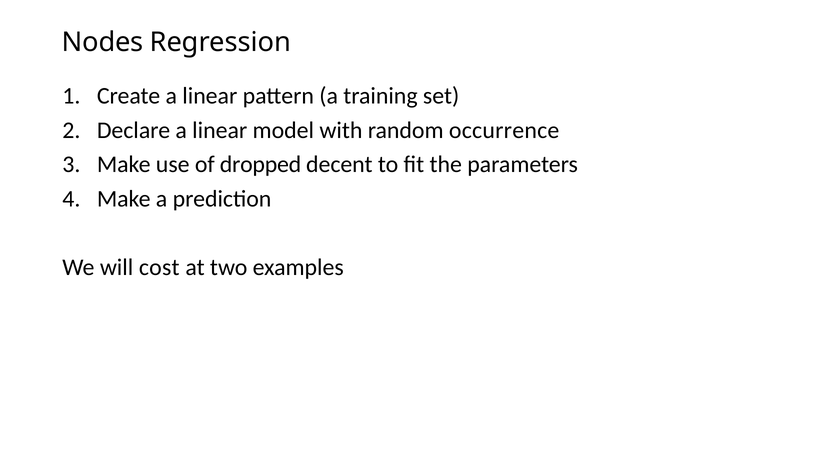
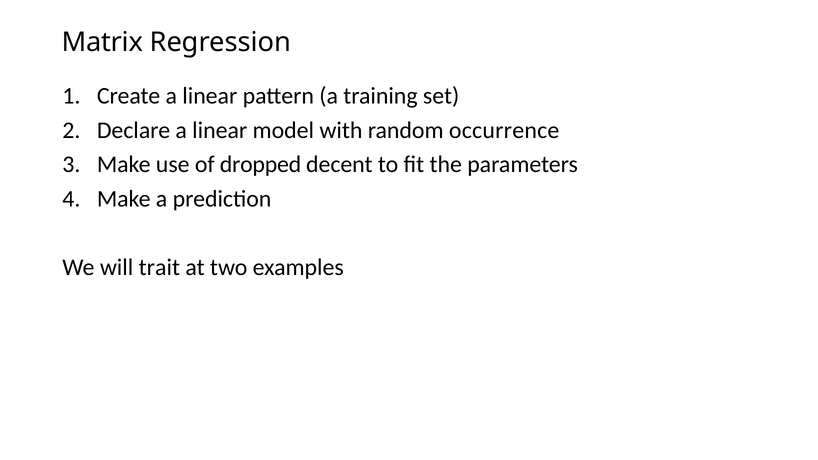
Nodes: Nodes -> Matrix (103, 42)
cost: cost -> trait (159, 267)
